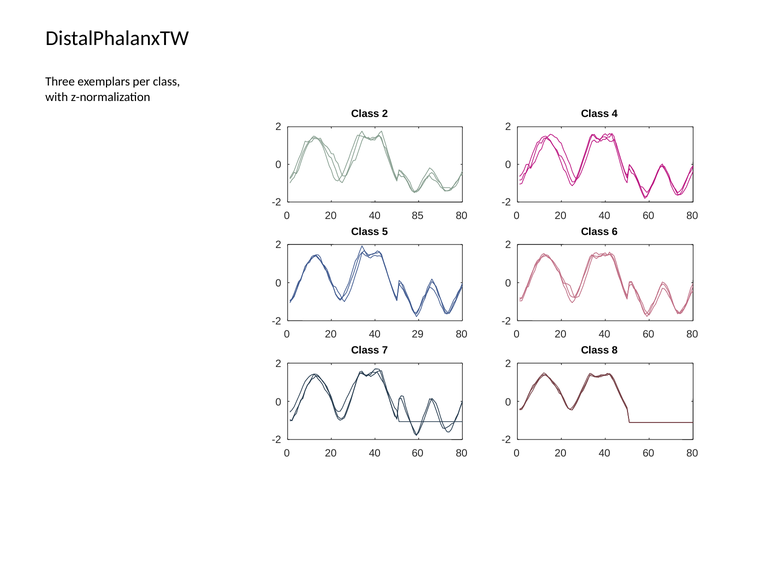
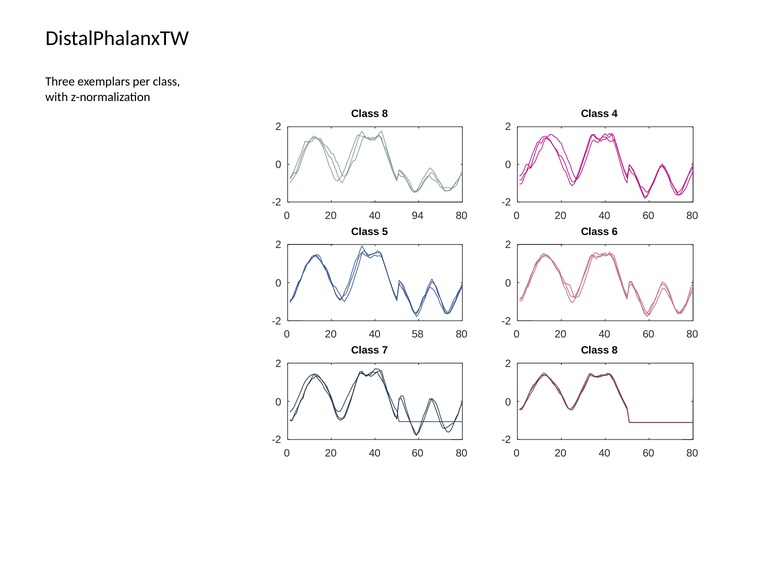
2: 2 -> 8 (385, 114)
85: 85 -> 94 (418, 215)
29: 29 -> 58 (418, 334)
